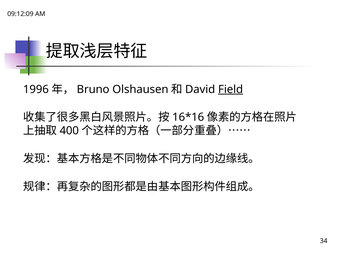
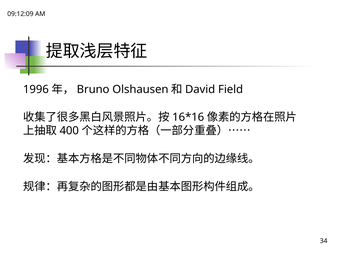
Field underline: present -> none (231, 90)
